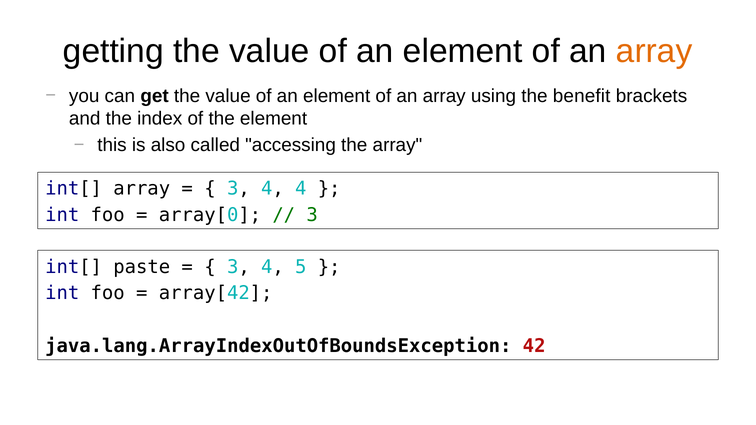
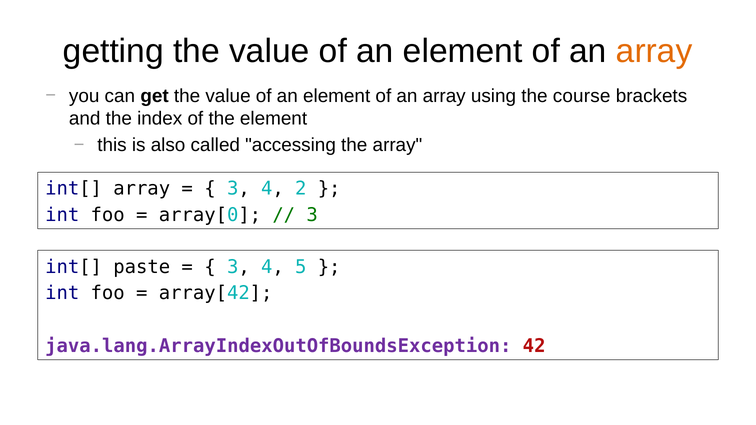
benefit: benefit -> course (582, 96)
4 4: 4 -> 2 (301, 189)
java.lang.ArrayIndexOutOfBoundsException colour: black -> purple (278, 346)
